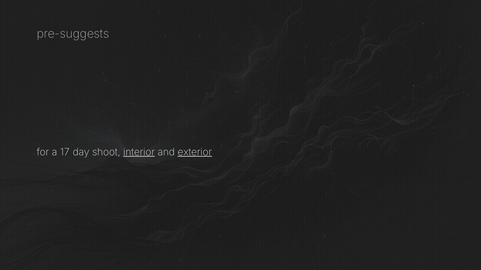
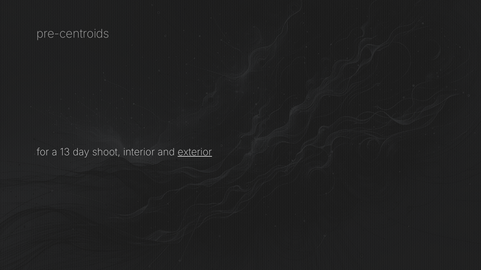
pre-suggests: pre-suggests -> pre-centroids (73, 34)
17: 17 -> 13 (65, 152)
interior underline: present -> none (139, 152)
